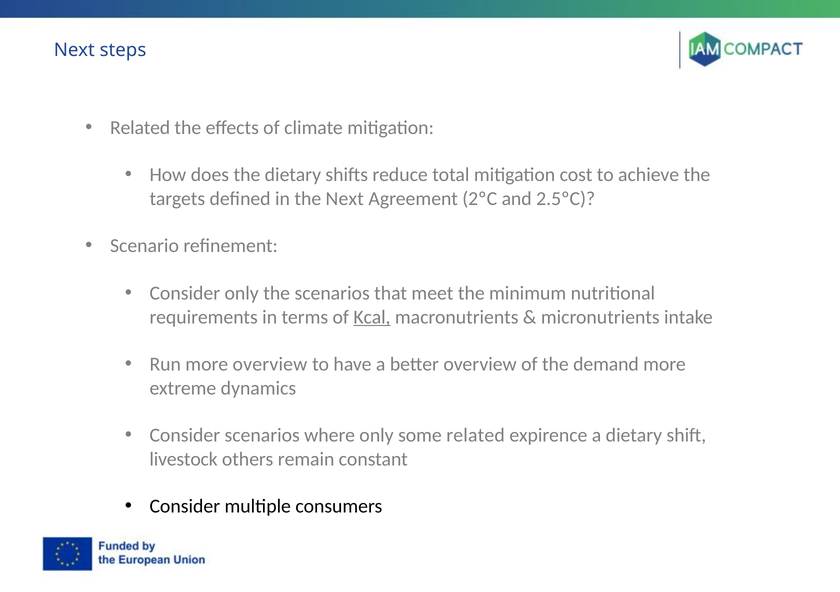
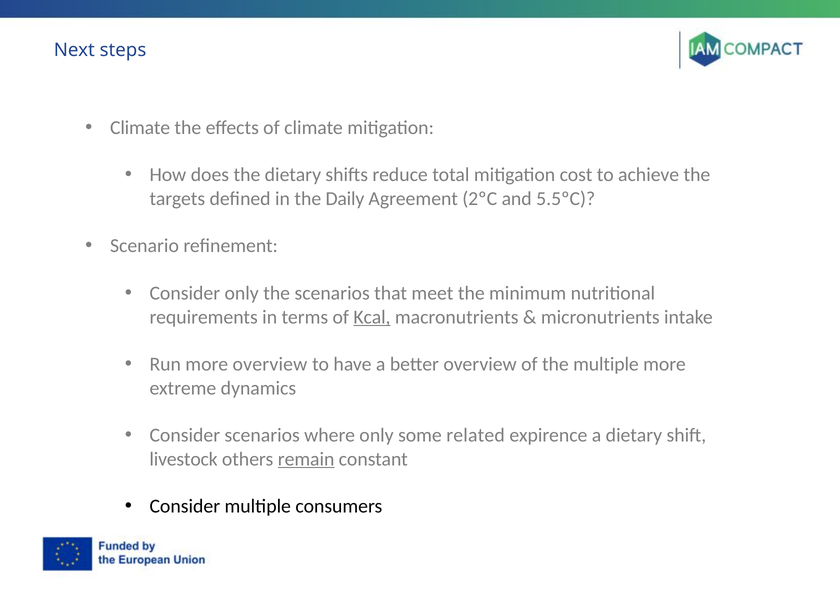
Related: Related -> Climate (140, 128)
the Next: Next -> Daily (345, 199)
2.5ºC: 2.5ºC -> 5.5ºC (566, 199)
the demand: demand -> multiple (606, 365)
remain underline: none -> present (306, 460)
